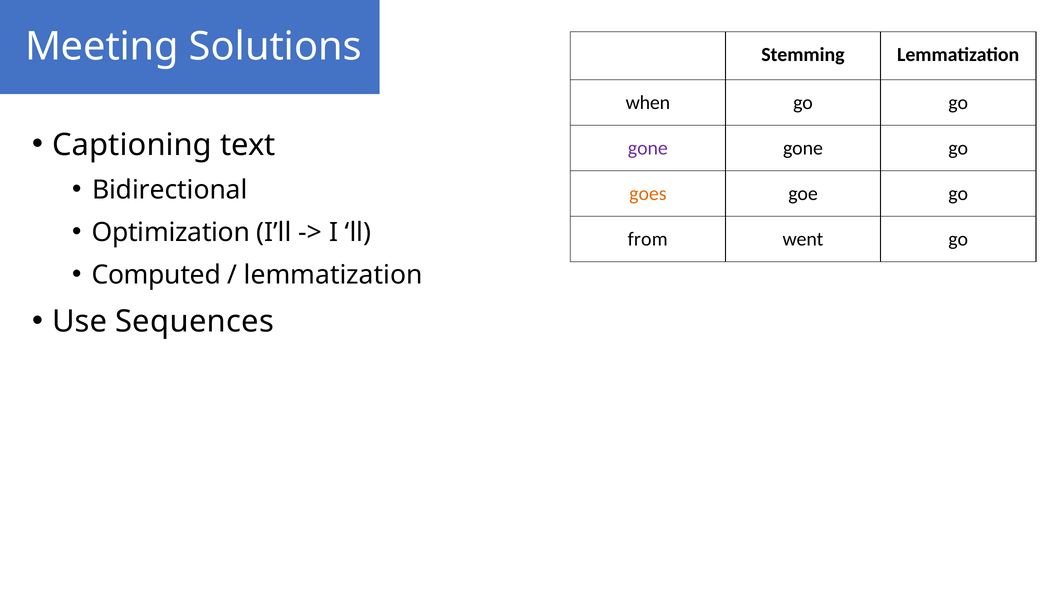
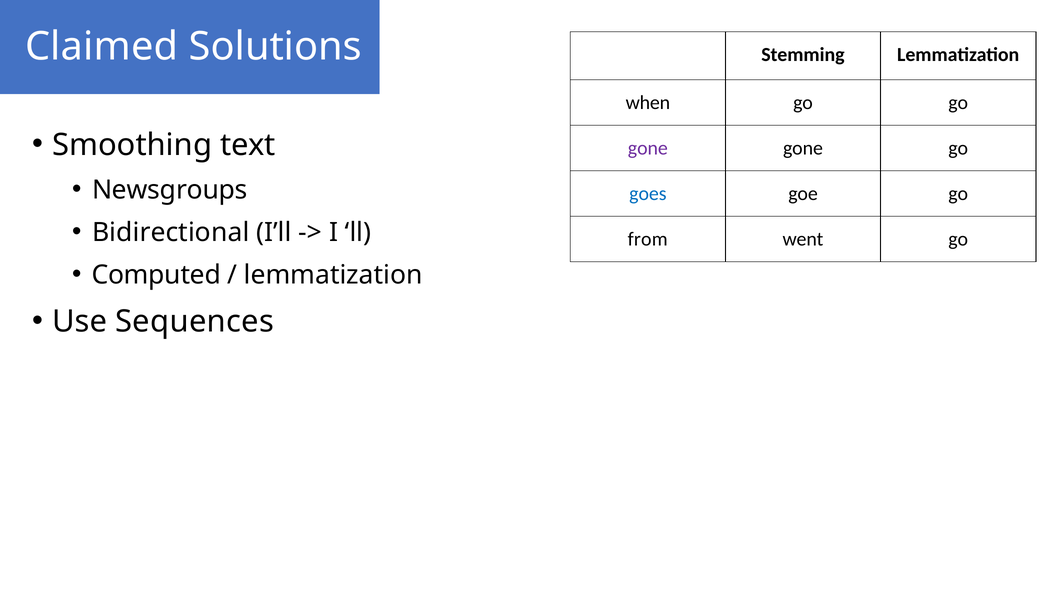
Meeting: Meeting -> Claimed (102, 47)
Captioning: Captioning -> Smoothing (132, 145)
Bidirectional: Bidirectional -> Newsgroups (170, 190)
goes colour: orange -> blue (648, 194)
Optimization: Optimization -> Bidirectional (171, 232)
